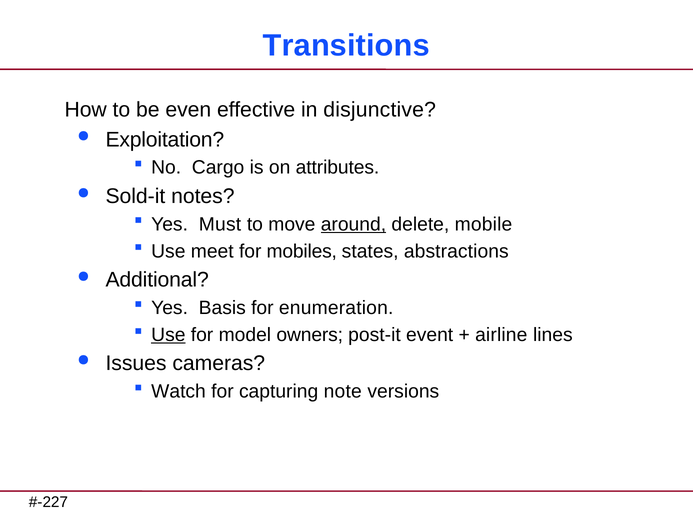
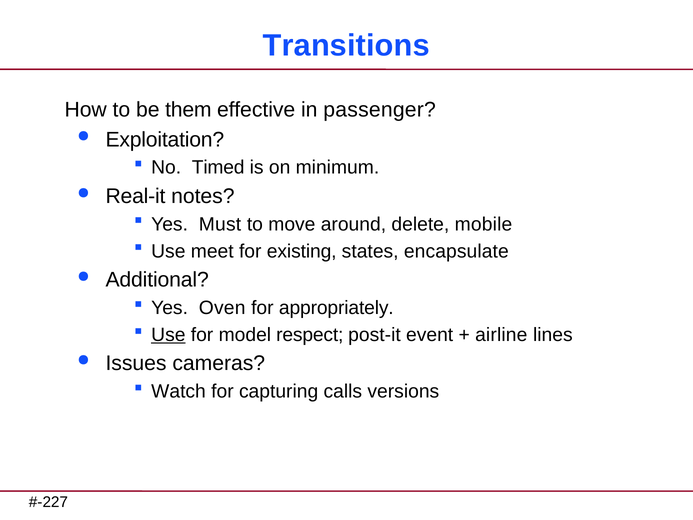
even: even -> them (188, 110)
disjunctive: disjunctive -> passenger (380, 110)
Cargo: Cargo -> Timed (218, 168)
attributes: attributes -> minimum (337, 168)
Sold-it: Sold-it -> Real-it (135, 196)
around underline: present -> none (353, 224)
mobiles: mobiles -> existing (302, 251)
abstractions: abstractions -> encapsulate (456, 251)
Basis: Basis -> Oven (222, 308)
enumeration: enumeration -> appropriately (336, 308)
owners: owners -> respect (310, 335)
note: note -> calls (343, 391)
